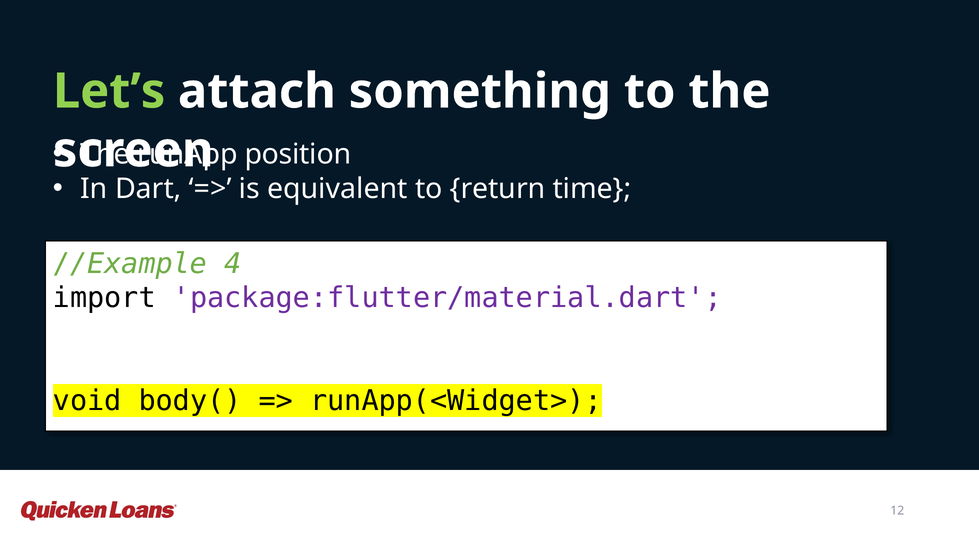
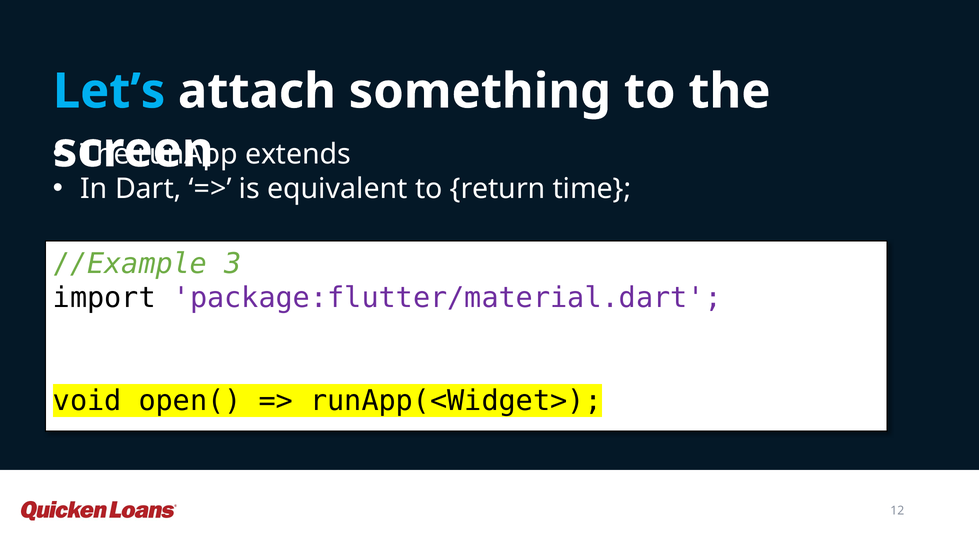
Let’s colour: light green -> light blue (109, 91)
position: position -> extends (298, 154)
4: 4 -> 3 (233, 264)
body(: body( -> open( (190, 401)
